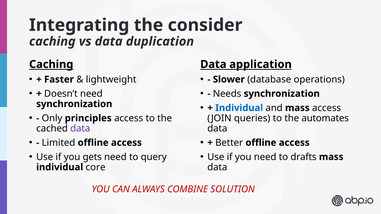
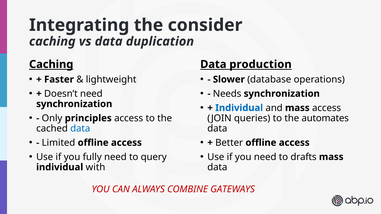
application: application -> production (260, 64)
data colour: purple -> blue (80, 129)
gets: gets -> fully (92, 157)
core: core -> with (96, 167)
SOLUTION: SOLUTION -> GATEWAYS (233, 190)
